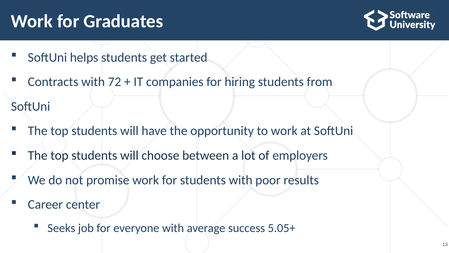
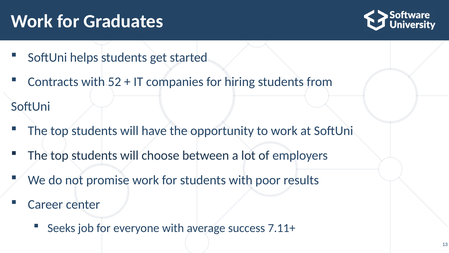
72: 72 -> 52 (115, 82)
5.05+: 5.05+ -> 7.11+ (282, 228)
